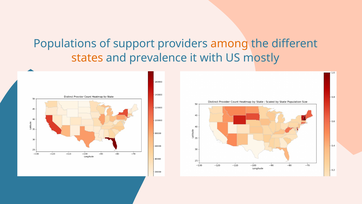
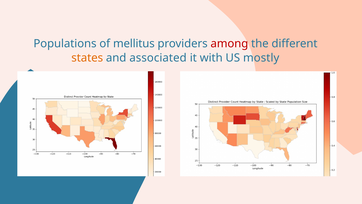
support: support -> mellitus (134, 44)
among colour: orange -> red (229, 44)
prevalence: prevalence -> associated (158, 58)
